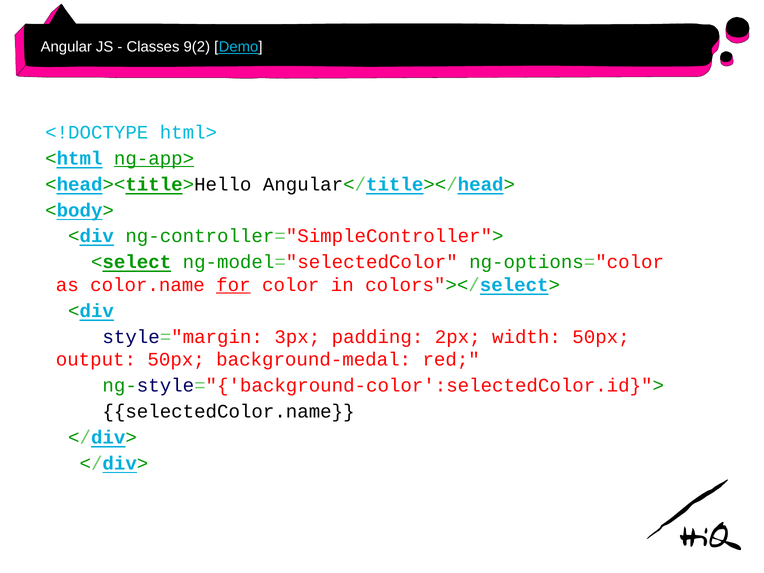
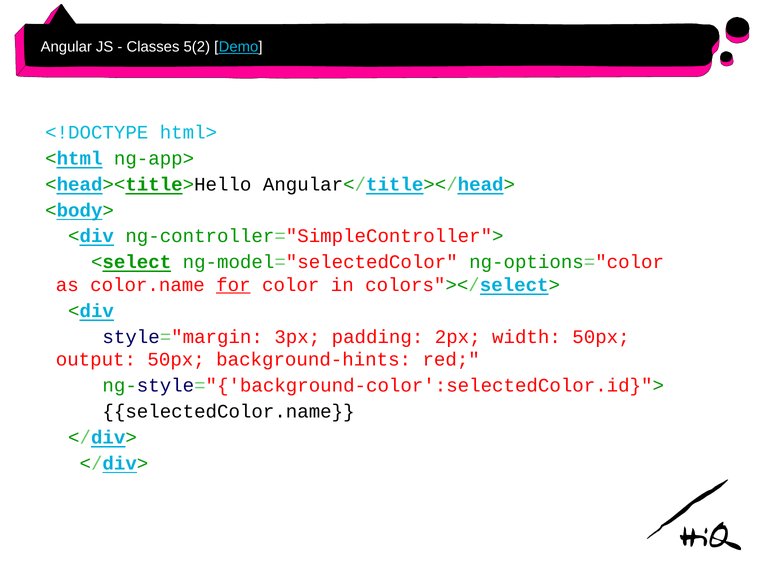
9(2: 9(2 -> 5(2 (197, 47)
ng-app> underline: present -> none (154, 158)
background-medal: background-medal -> background-hints (314, 360)
